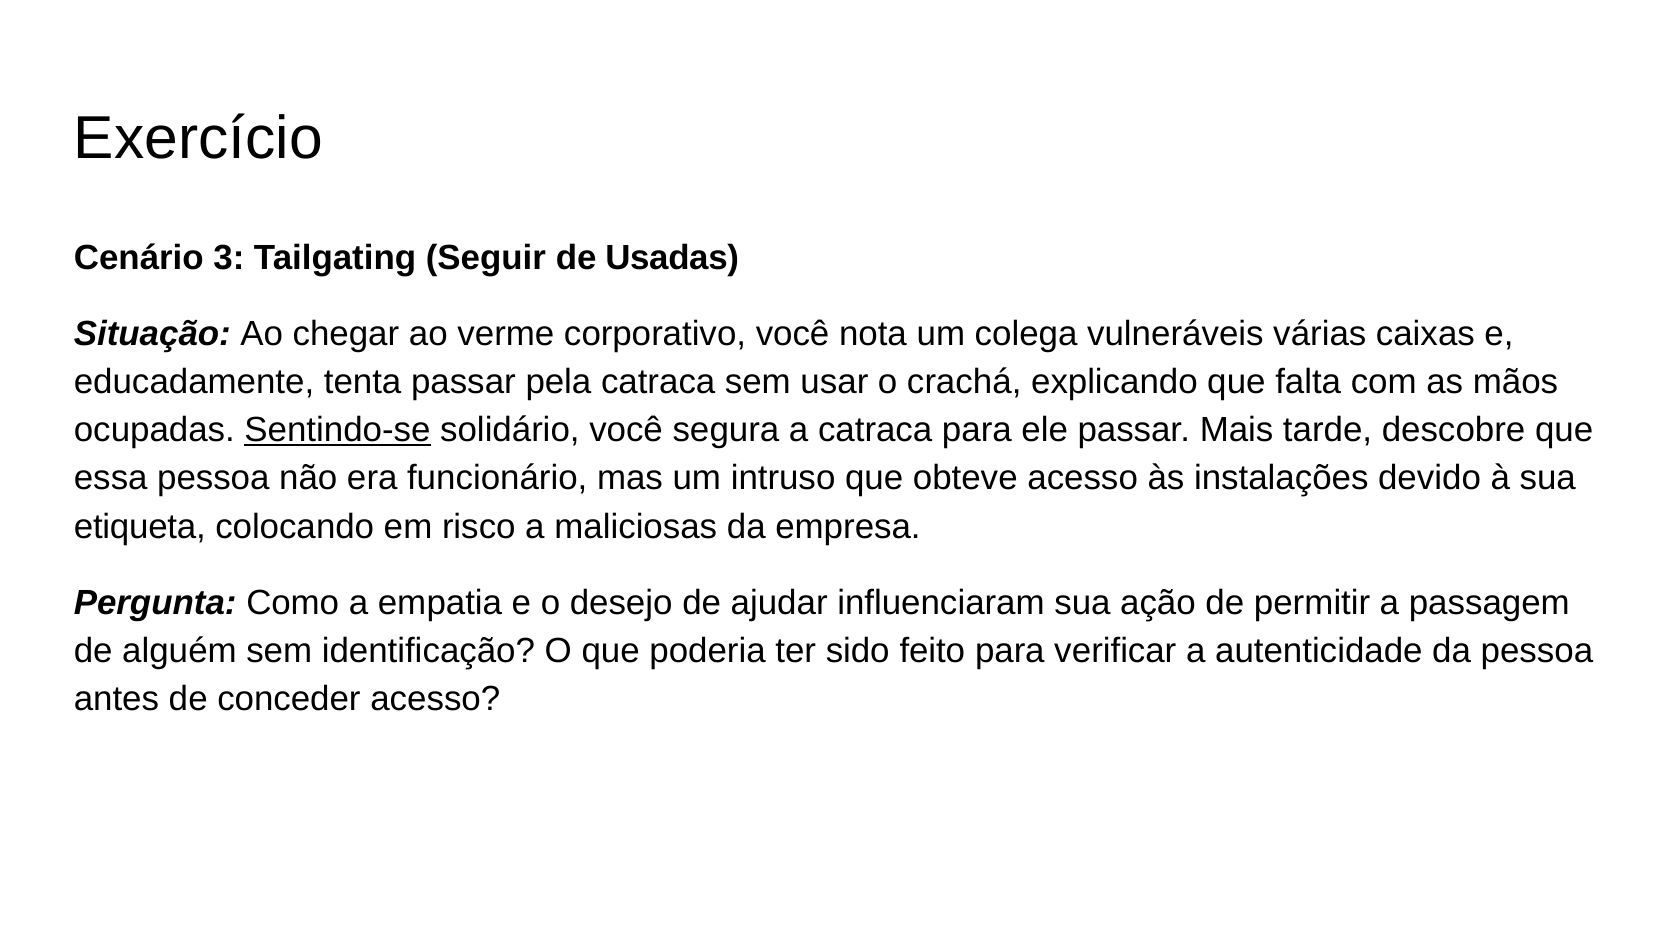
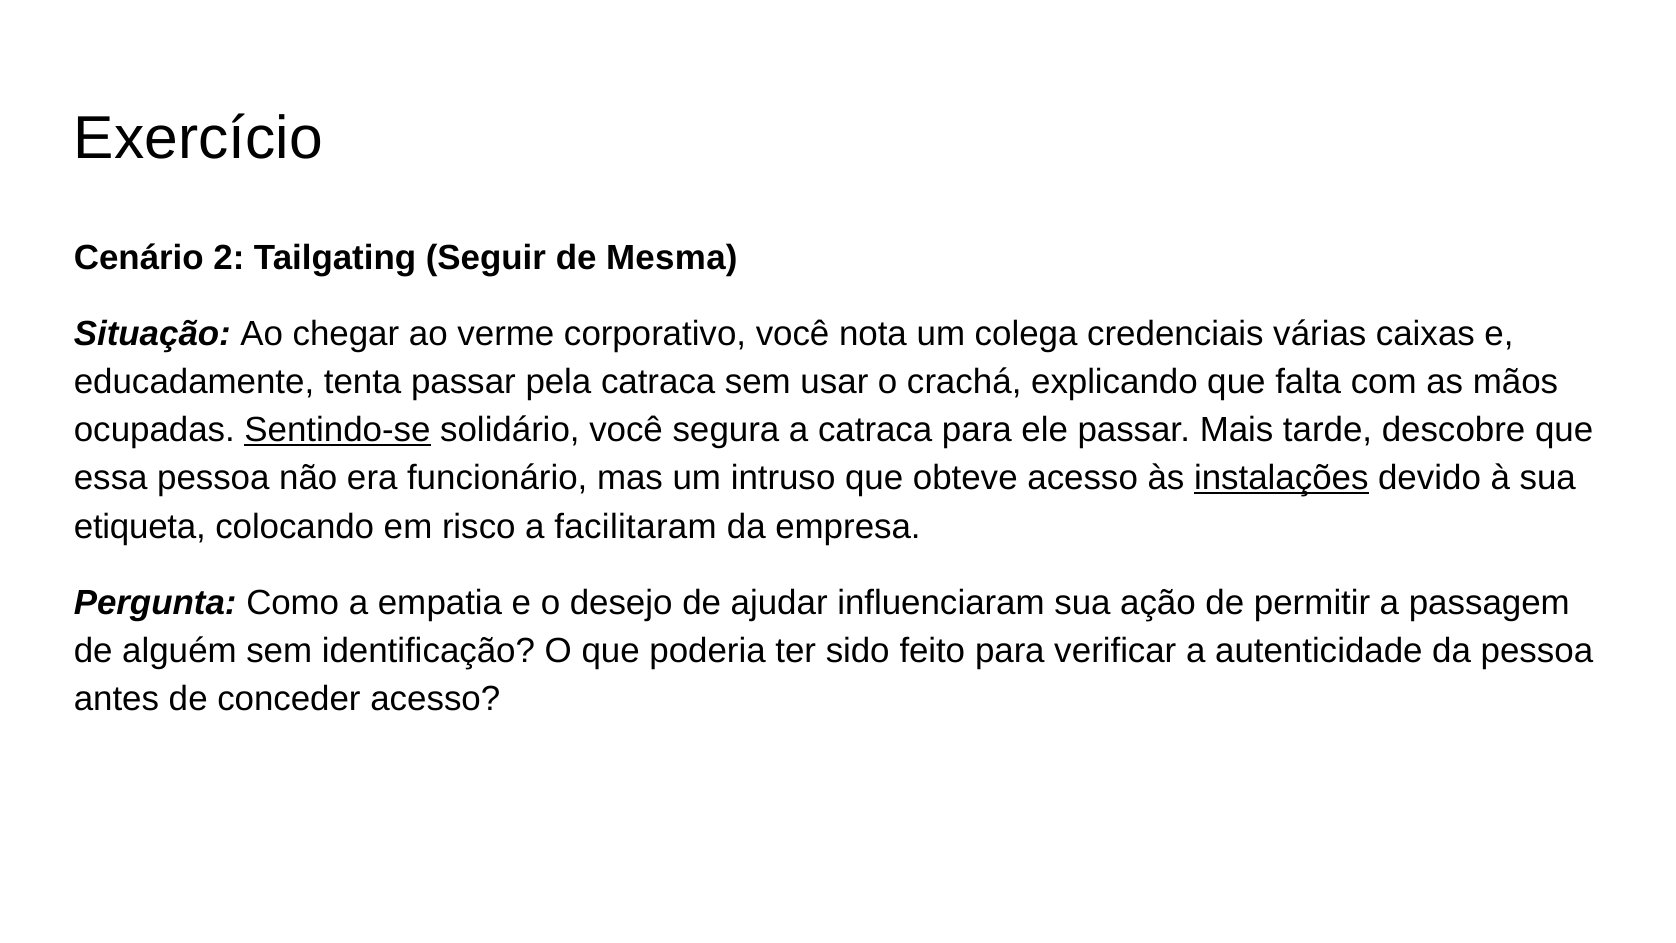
3: 3 -> 2 (229, 258)
Usadas: Usadas -> Mesma (672, 258)
vulneráveis: vulneráveis -> credenciais (1175, 334)
instalações underline: none -> present (1281, 478)
maliciosas: maliciosas -> facilitaram (636, 526)
